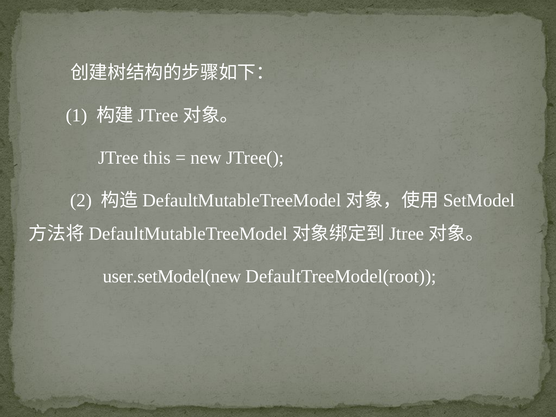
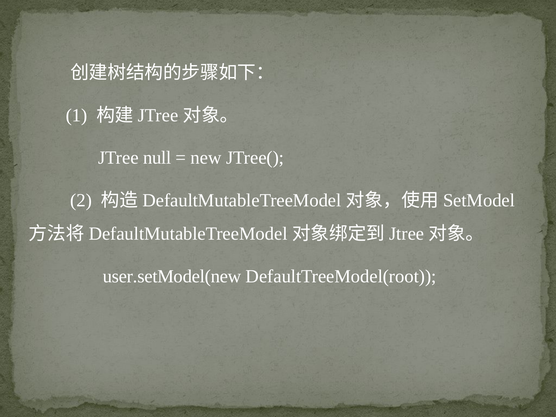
this: this -> null (157, 158)
